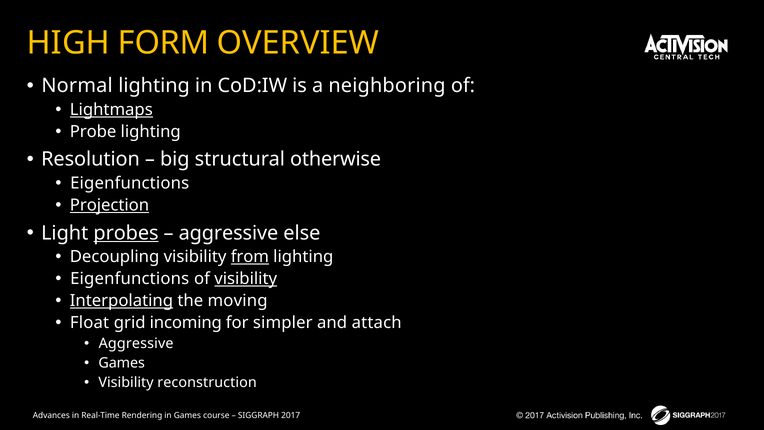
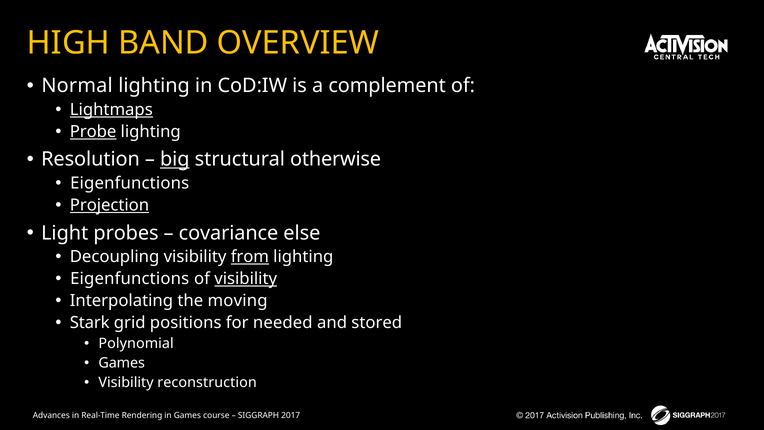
FORM: FORM -> BAND (164, 43)
neighboring: neighboring -> complement (387, 86)
Probe underline: none -> present (93, 132)
big underline: none -> present (175, 159)
probes underline: present -> none (126, 233)
aggressive: aggressive -> covariance (228, 233)
Interpolating underline: present -> none (121, 301)
Float: Float -> Stark (90, 323)
incoming: incoming -> positions (186, 323)
simpler: simpler -> needed (283, 323)
attach: attach -> stored (377, 323)
Aggressive: Aggressive -> Polynomial (136, 343)
